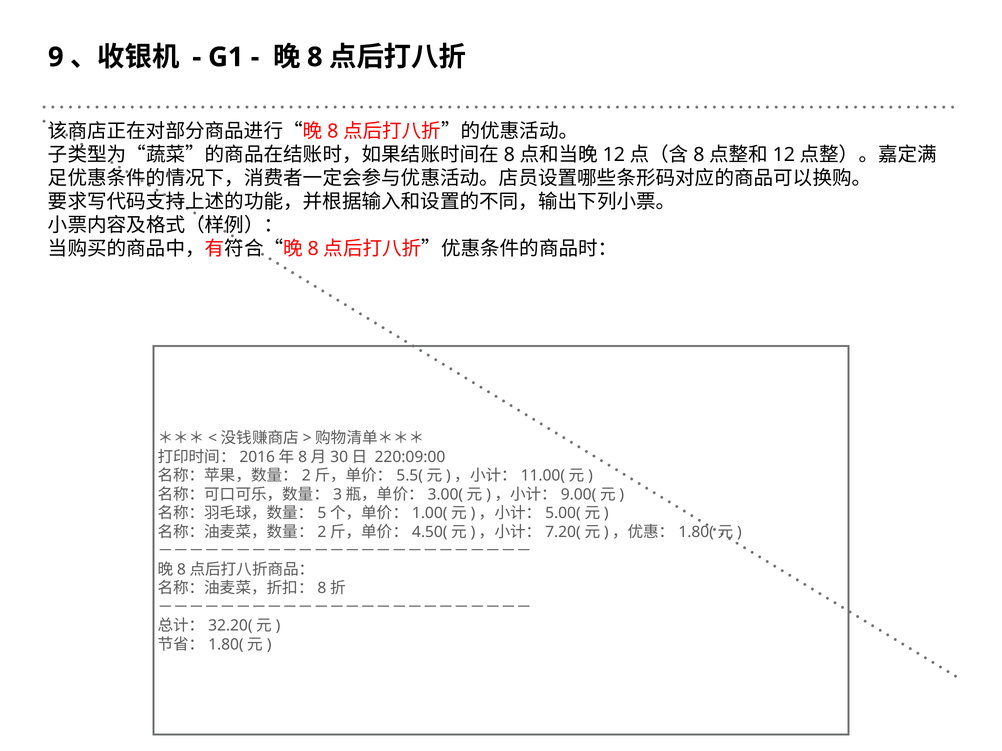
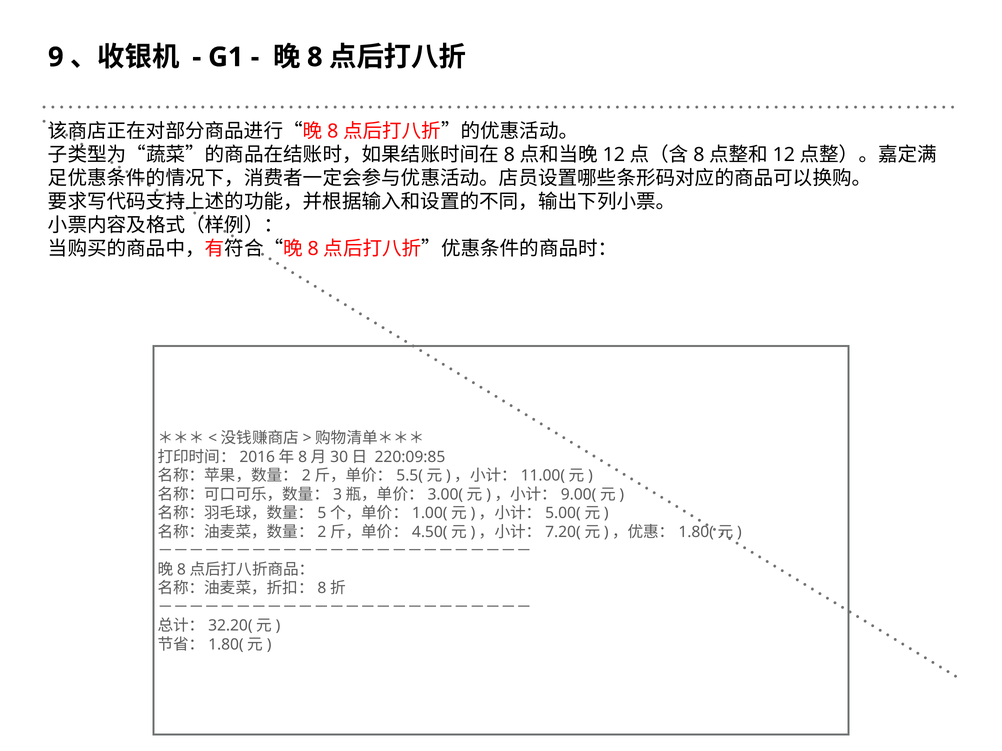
220:09:00: 220:09:00 -> 220:09:85 (410, 457)
